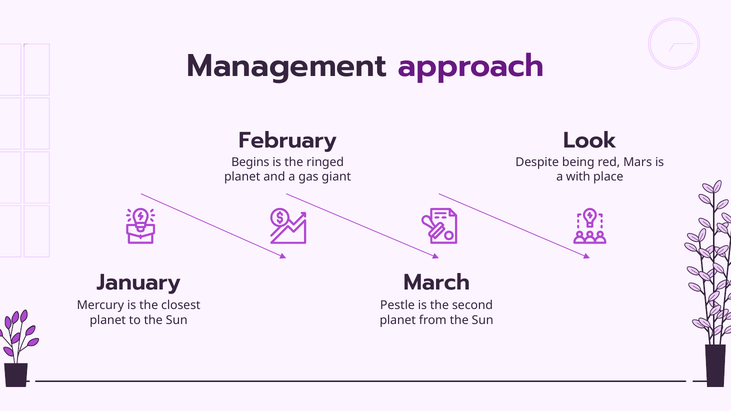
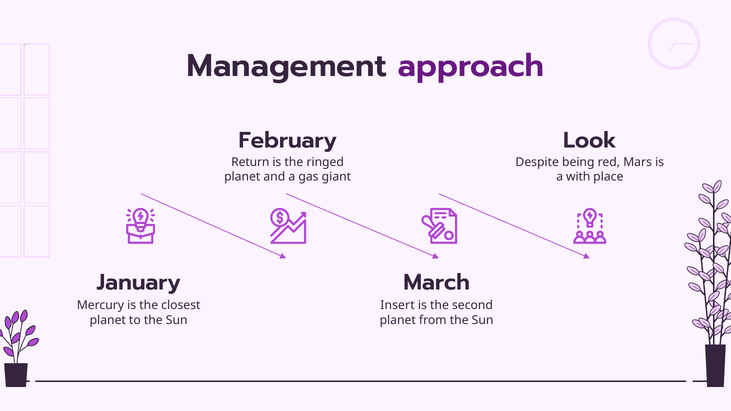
Begins: Begins -> Return (250, 162)
Pestle: Pestle -> Insert (397, 306)
